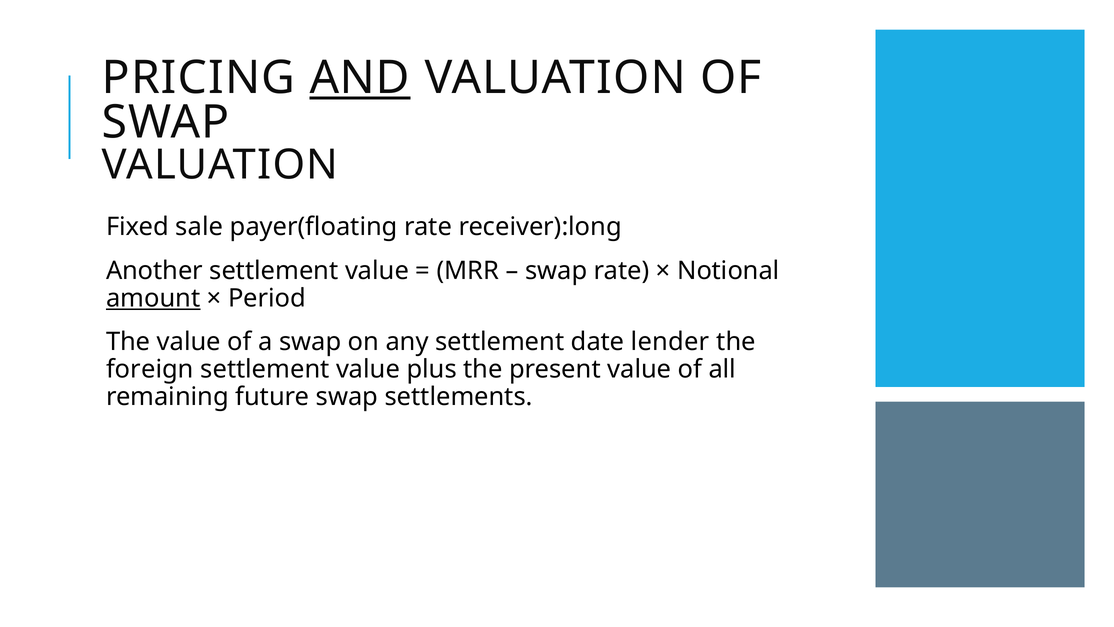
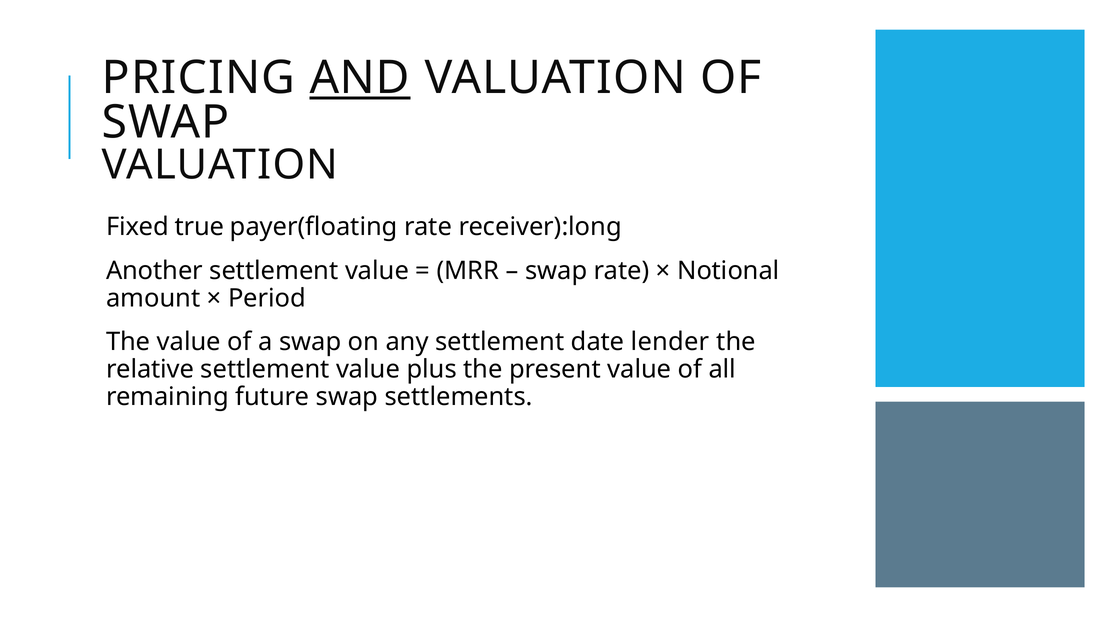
sale: sale -> true (199, 227)
amount underline: present -> none (153, 298)
foreign: foreign -> relative (150, 369)
